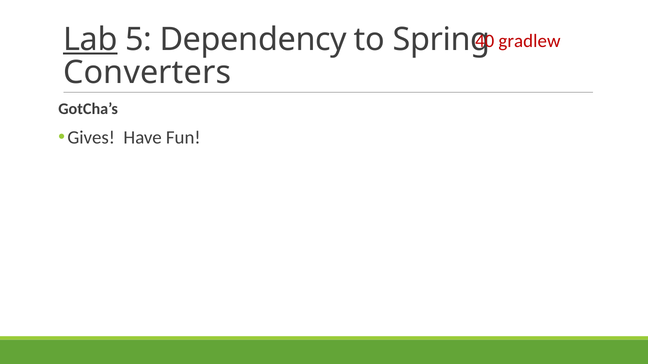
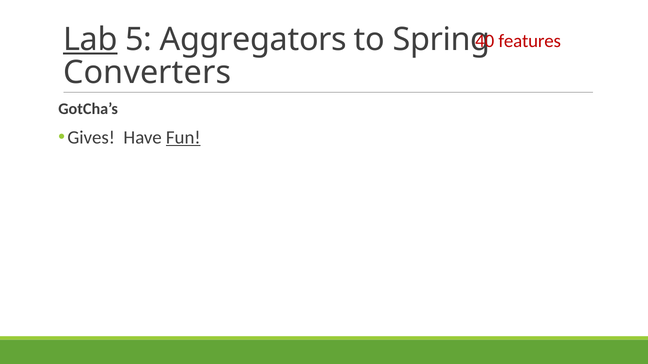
Dependency: Dependency -> Aggregators (253, 40)
gradlew: gradlew -> features (530, 41)
Fun underline: none -> present (183, 138)
